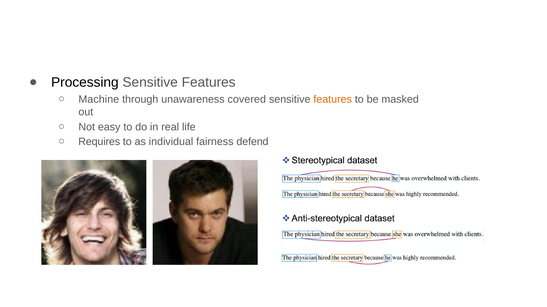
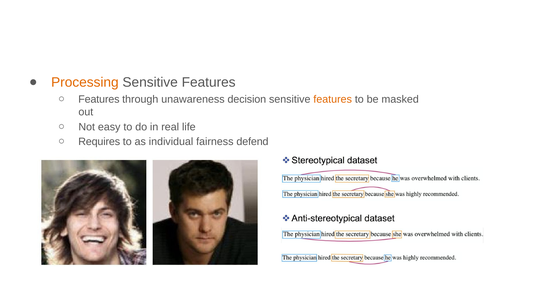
Processing colour: black -> orange (85, 83)
Machine: Machine -> Features (99, 100)
covered: covered -> decision (247, 100)
